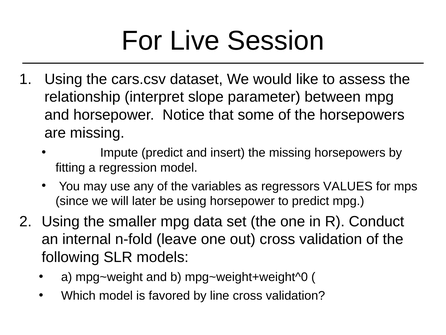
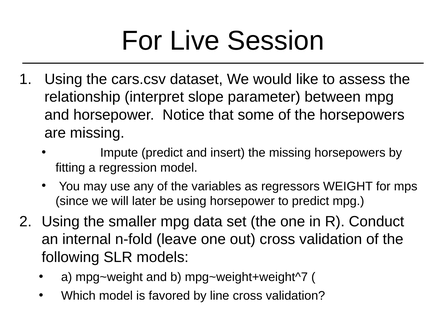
VALUES: VALUES -> WEIGHT (348, 186)
mpg~weight+weight^0: mpg~weight+weight^0 -> mpg~weight+weight^7 (246, 277)
